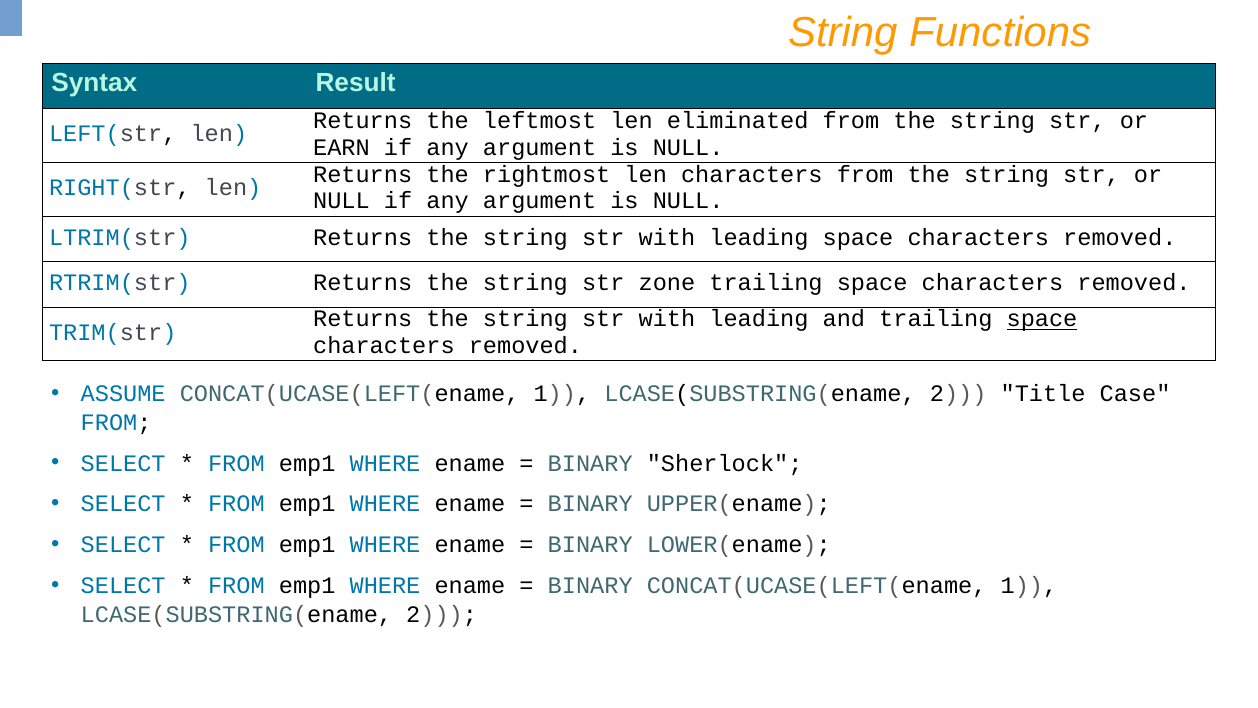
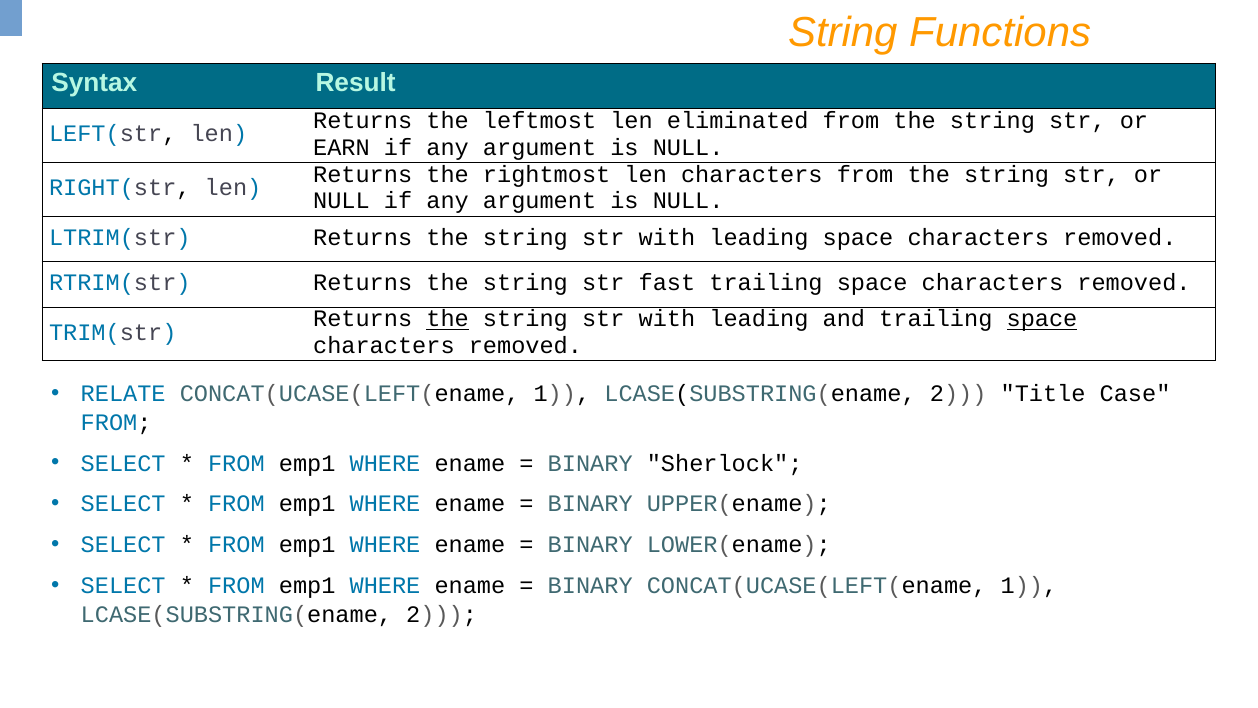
zone: zone -> fast (667, 283)
the underline: none -> present (448, 319)
ASSUME: ASSUME -> RELATE (123, 394)
